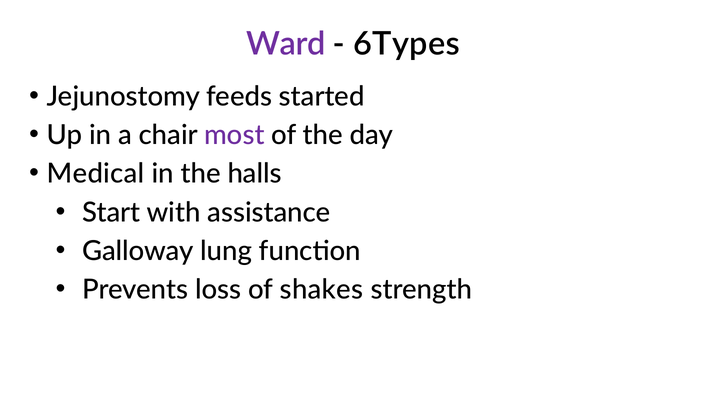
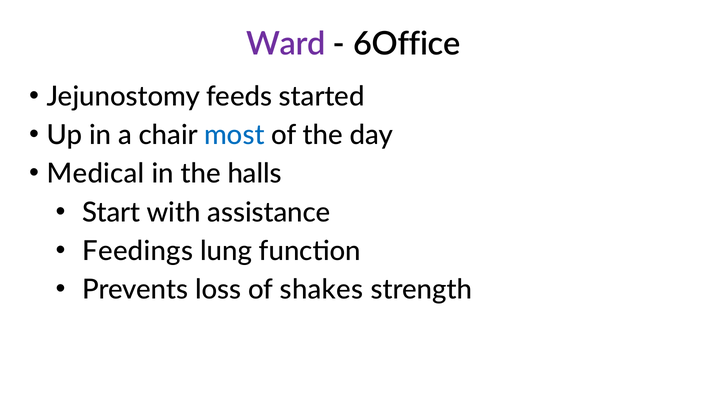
6Types: 6Types -> 6Office (407, 44)
most colour: purple -> blue (234, 135)
Galloway: Galloway -> Feedings (138, 251)
